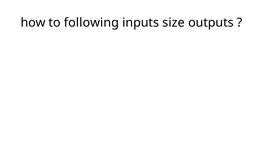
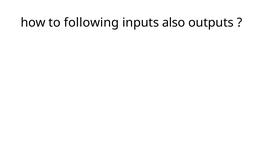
size: size -> also (174, 23)
